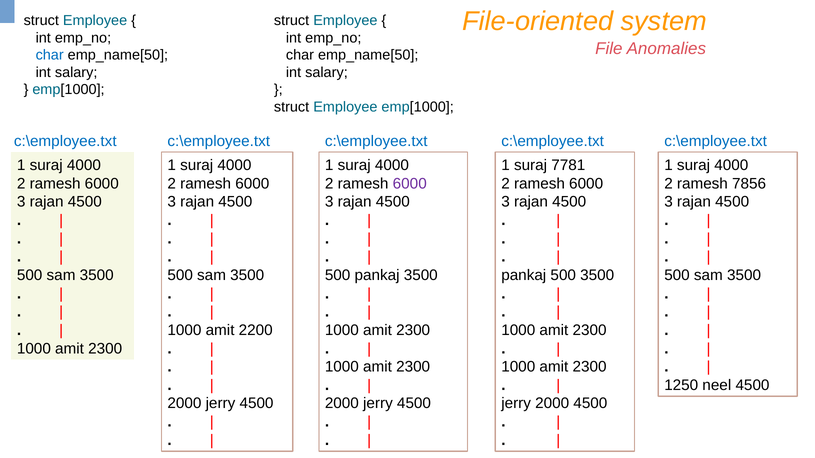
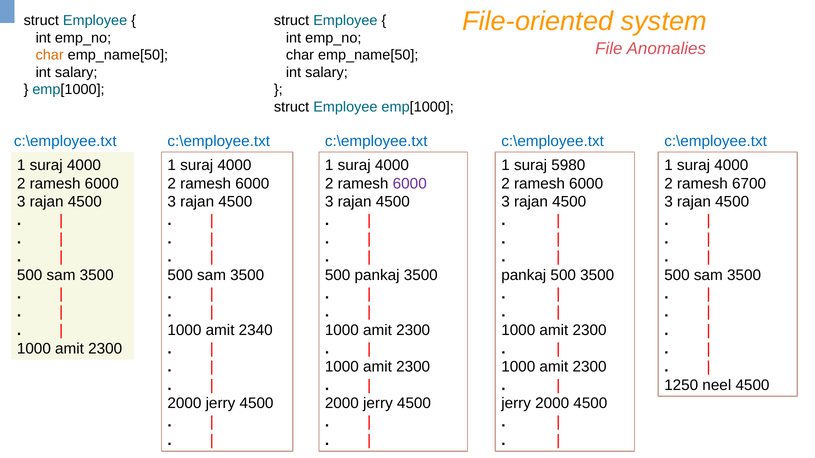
char colour: blue -> orange (50, 55)
7781: 7781 -> 5980 (568, 165)
7856: 7856 -> 6700 (749, 184)
2200: 2200 -> 2340 (256, 330)
